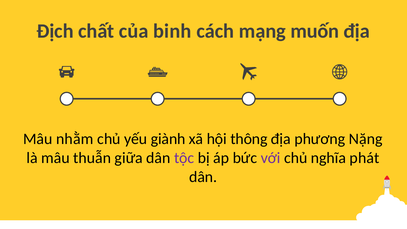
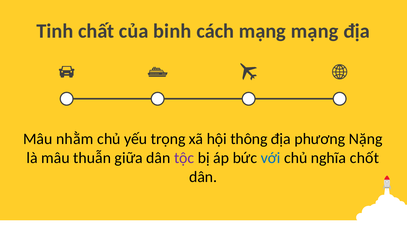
Địch: Địch -> Tinh (55, 31)
mạng muốn: muốn -> mạng (315, 31)
giành: giành -> trọng (168, 139)
với colour: purple -> blue (271, 158)
phát: phát -> chốt (364, 158)
